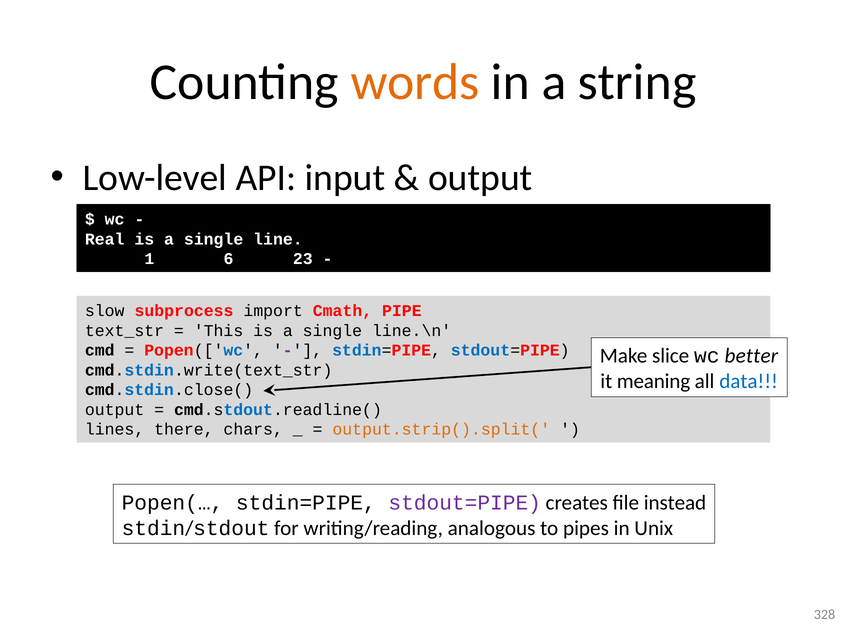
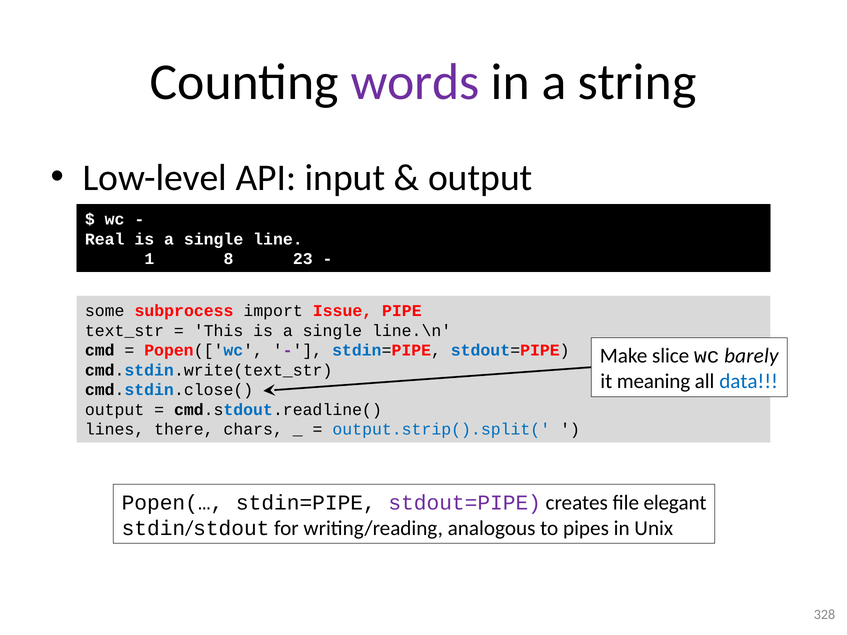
words colour: orange -> purple (415, 82)
6: 6 -> 8 (228, 259)
slow: slow -> some (105, 311)
Cmath: Cmath -> Issue (343, 311)
better: better -> barely (751, 356)
output.strip().split( colour: orange -> blue (441, 430)
instead: instead -> elegant (675, 503)
